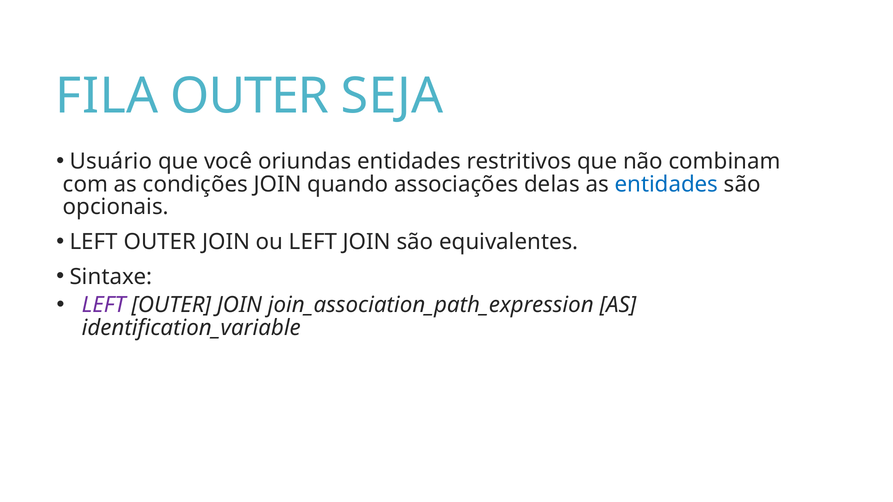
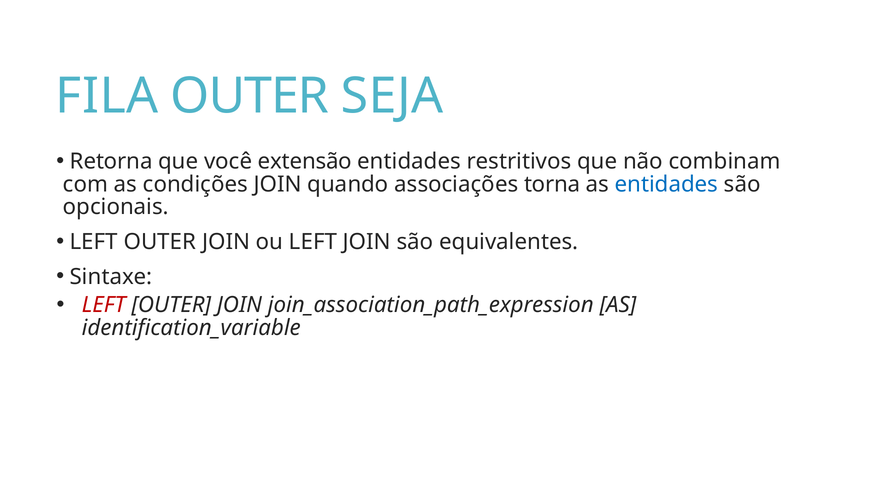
Usuário: Usuário -> Retorna (111, 162)
oriundas: oriundas -> extensão (305, 162)
delas: delas -> torna (552, 184)
LEFT colour: purple -> red (104, 305)
